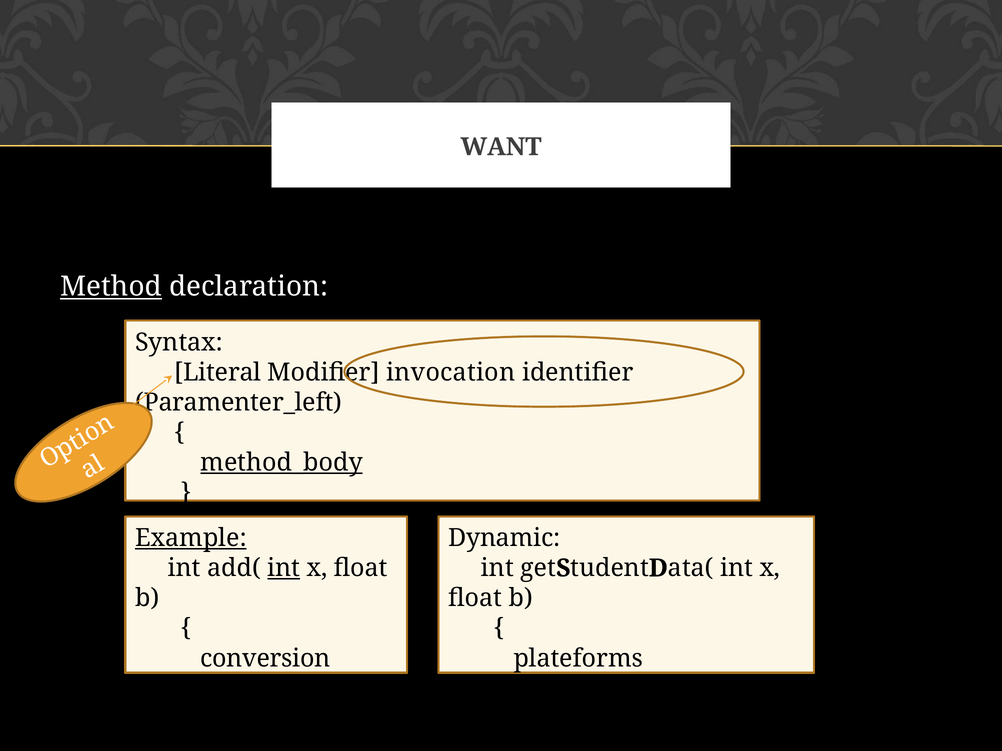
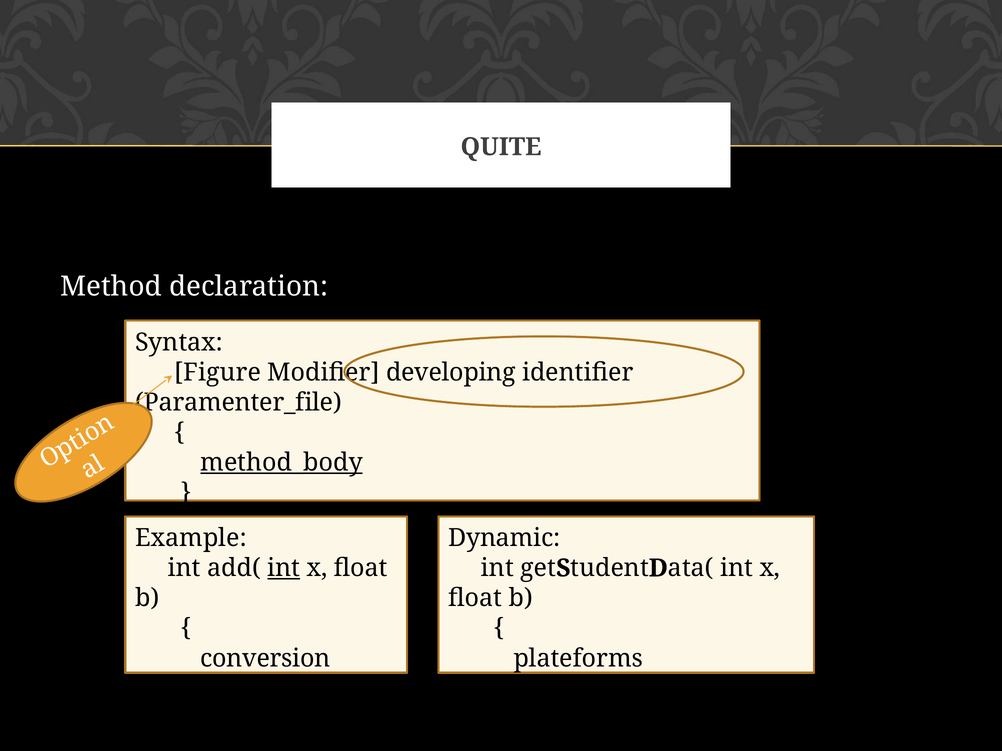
WANT: WANT -> QUITE (501, 147)
Method underline: present -> none (111, 287)
Literal: Literal -> Figure (218, 373)
invocation: invocation -> developing (451, 373)
Paramenter_left: Paramenter_left -> Paramenter_file (239, 403)
Example underline: present -> none (191, 538)
